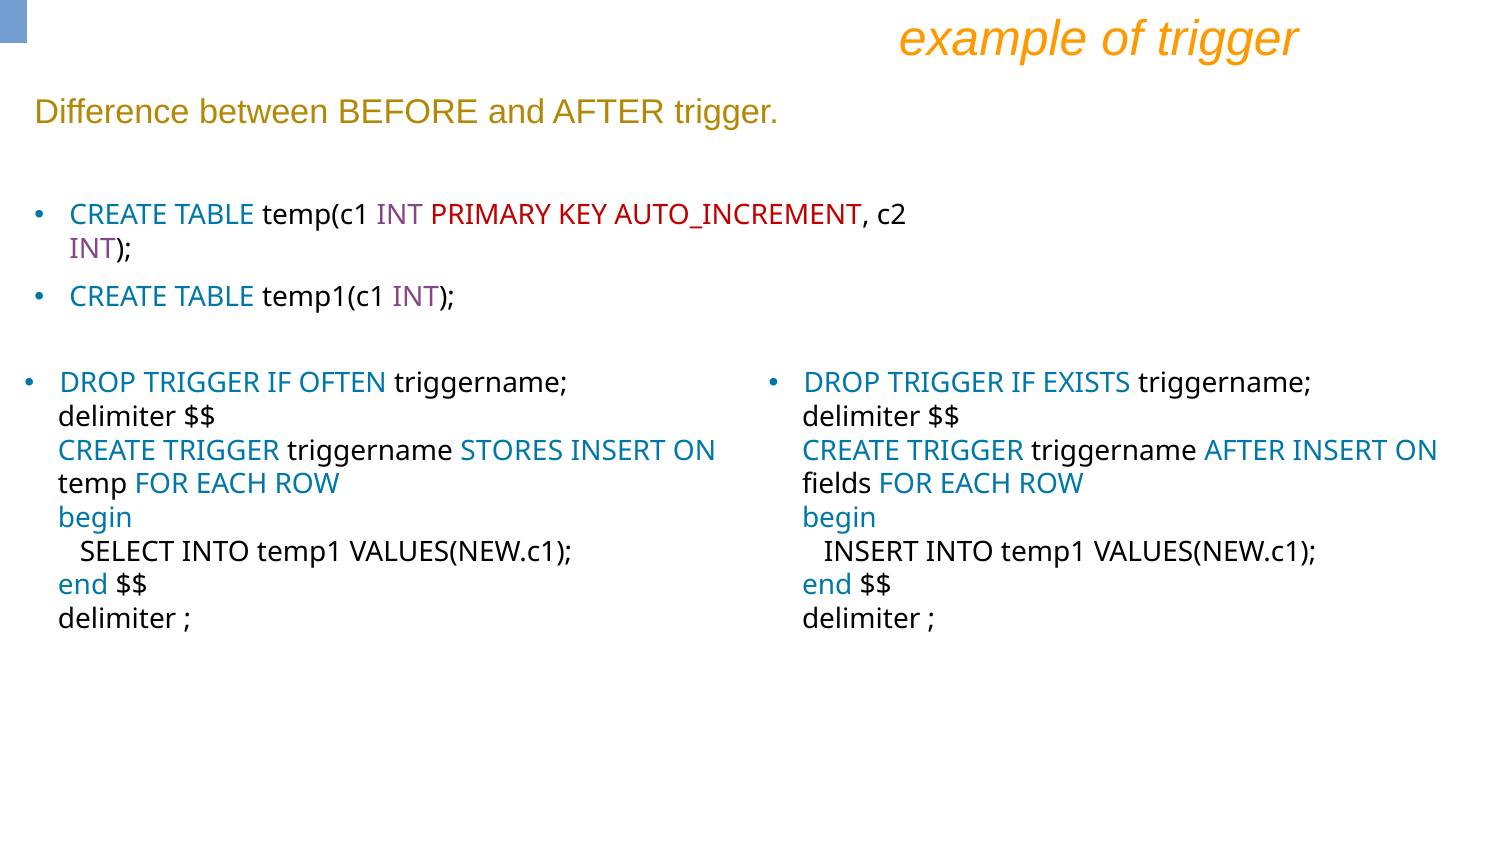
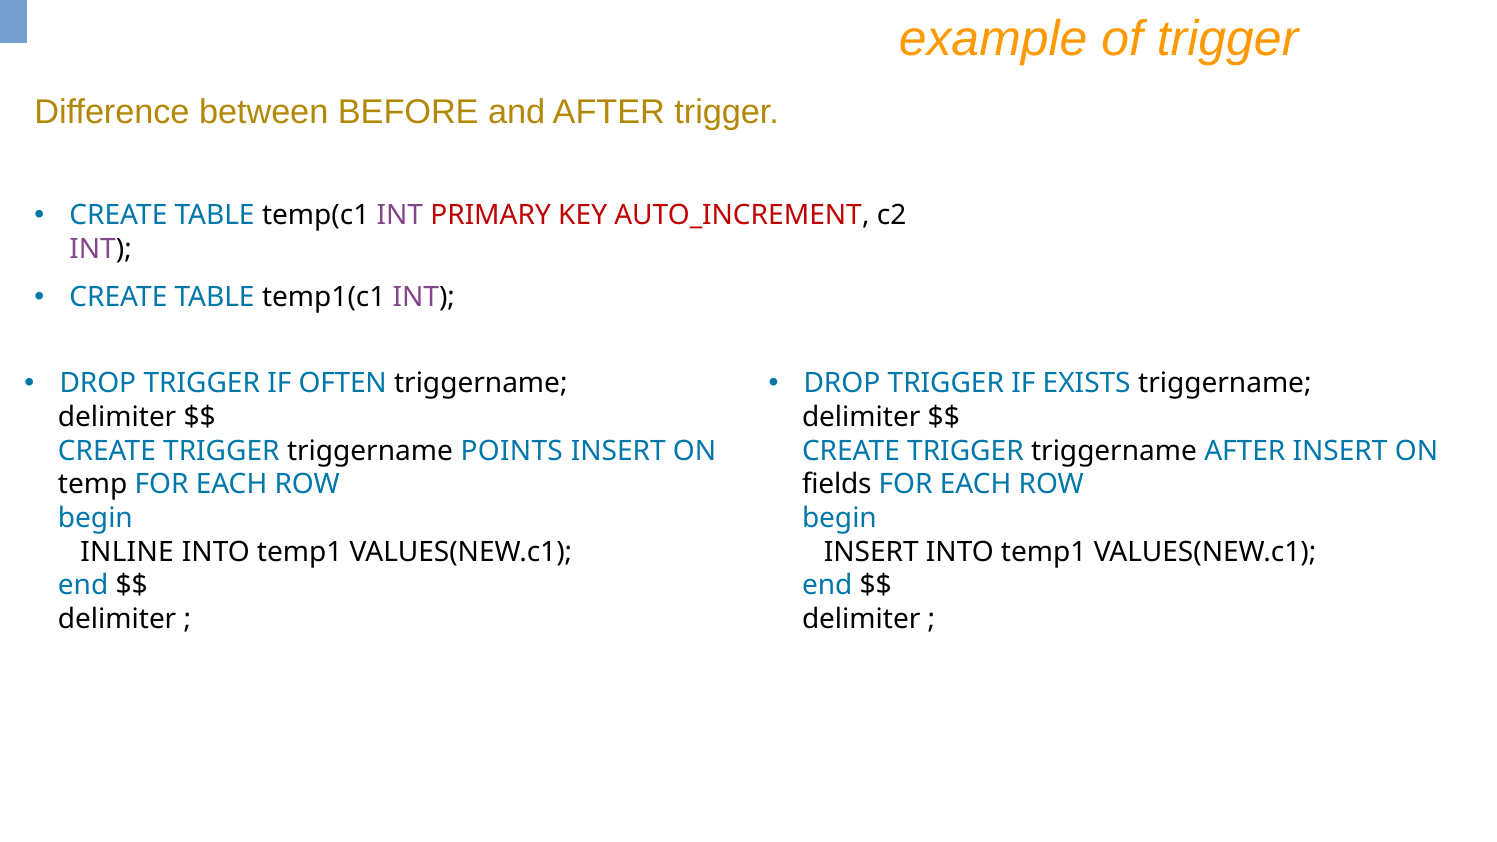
STORES: STORES -> POINTS (512, 451)
SELECT: SELECT -> INLINE (127, 552)
